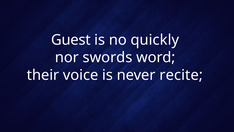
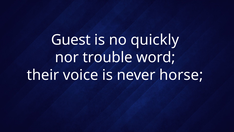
swords: swords -> trouble (108, 57)
recite: recite -> horse (181, 75)
